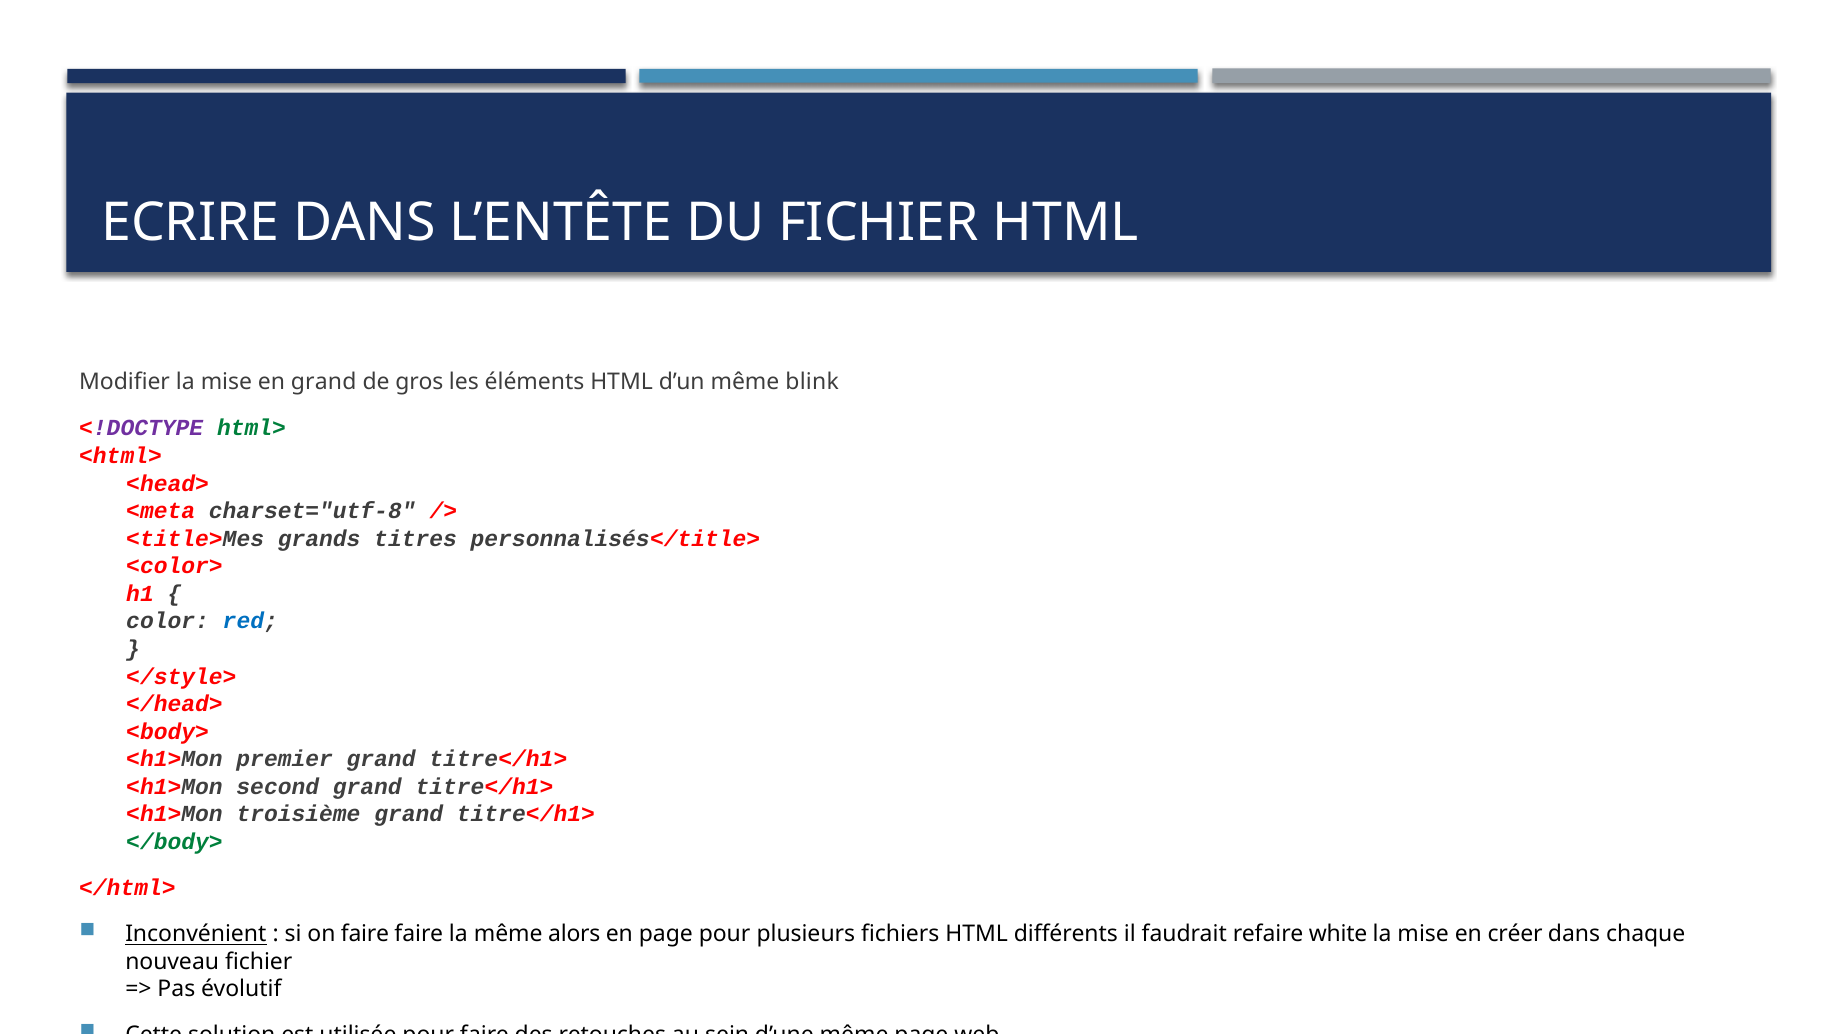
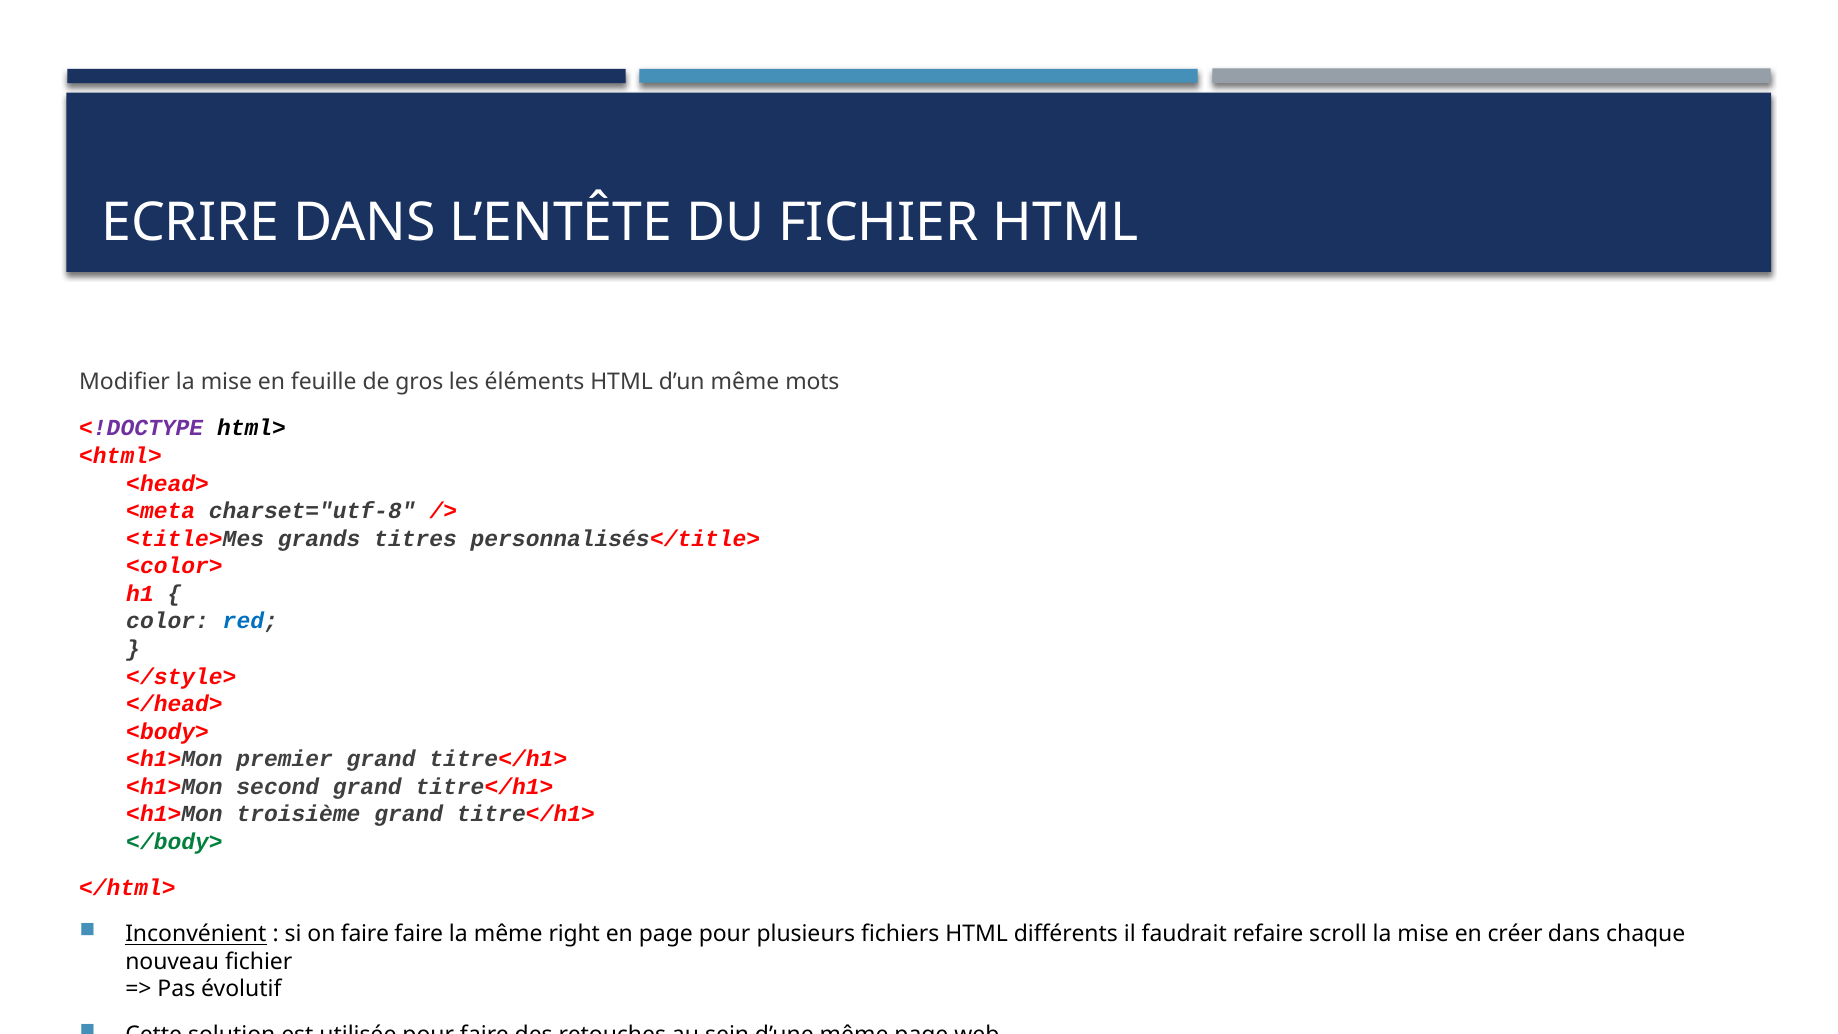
en grand: grand -> feuille (324, 382)
blink: blink -> mots (812, 382)
html> colour: green -> black (251, 428)
alors: alors -> right (574, 934)
white: white -> scroll (1338, 934)
